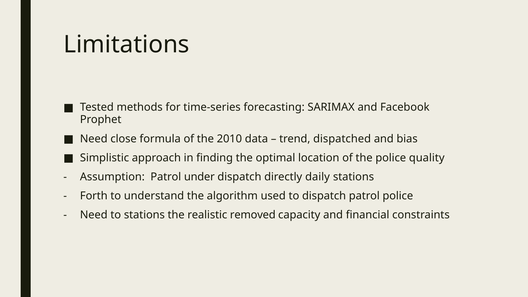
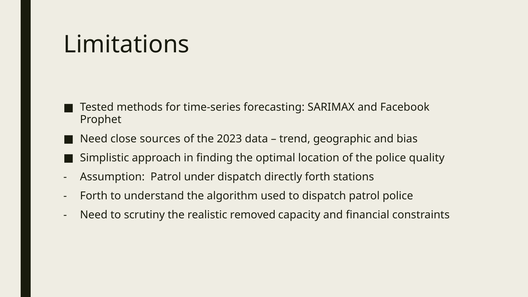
formula: formula -> sources (160, 139)
2010: 2010 -> 2023 (229, 139)
dispatched: dispatched -> geographic (342, 139)
directly daily: daily -> forth (318, 177)
to stations: stations -> scrutiny (144, 215)
